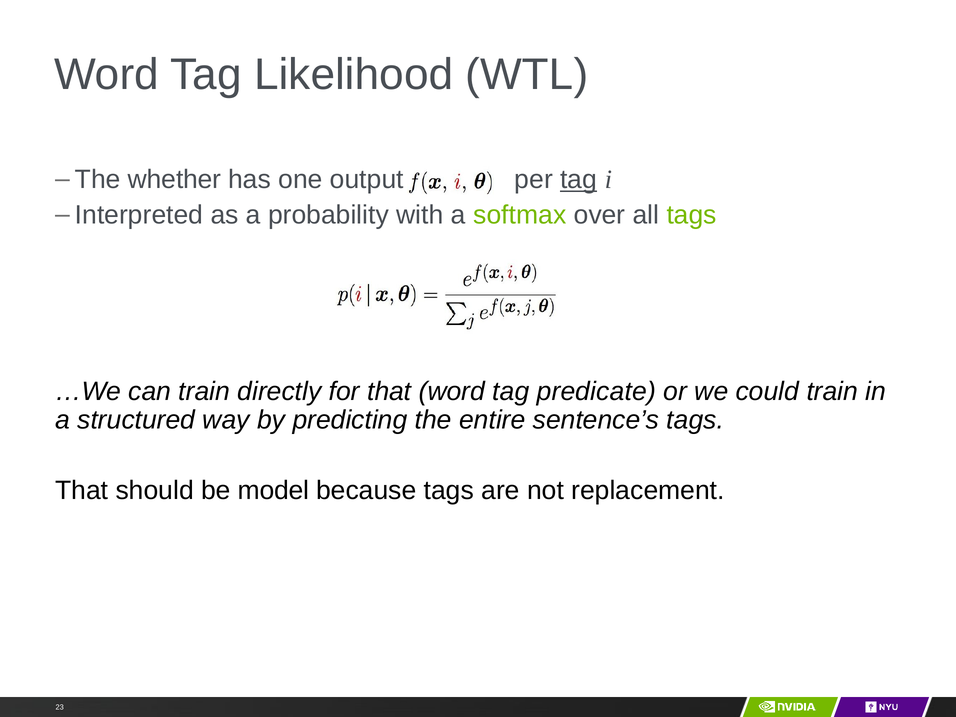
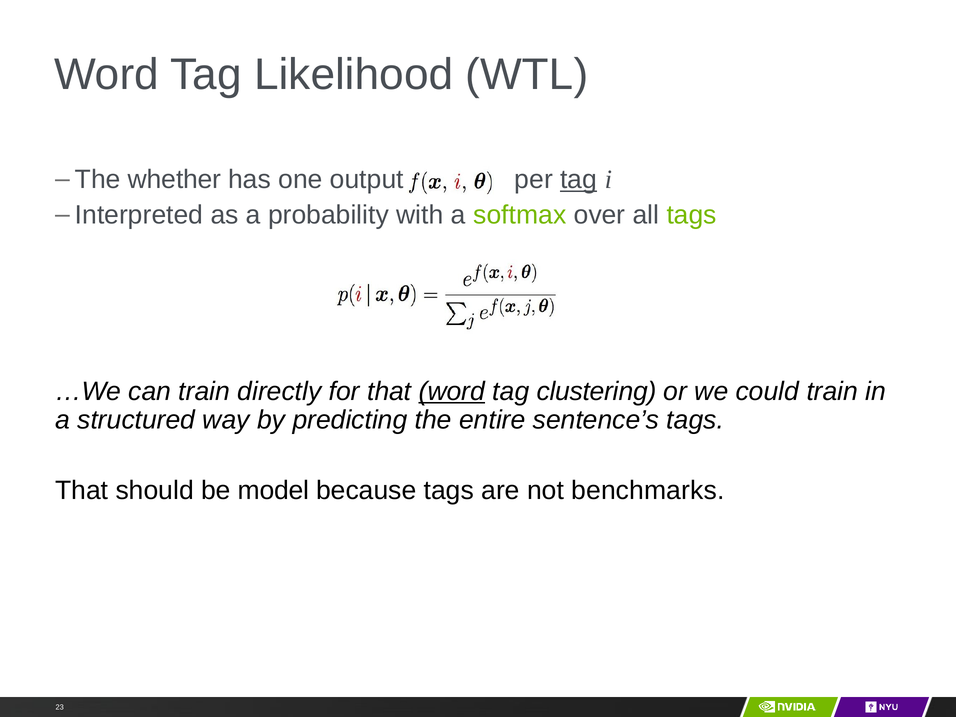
word underline: none -> present (452, 391)
predicate: predicate -> clustering (596, 391)
replacement: replacement -> benchmarks (648, 491)
